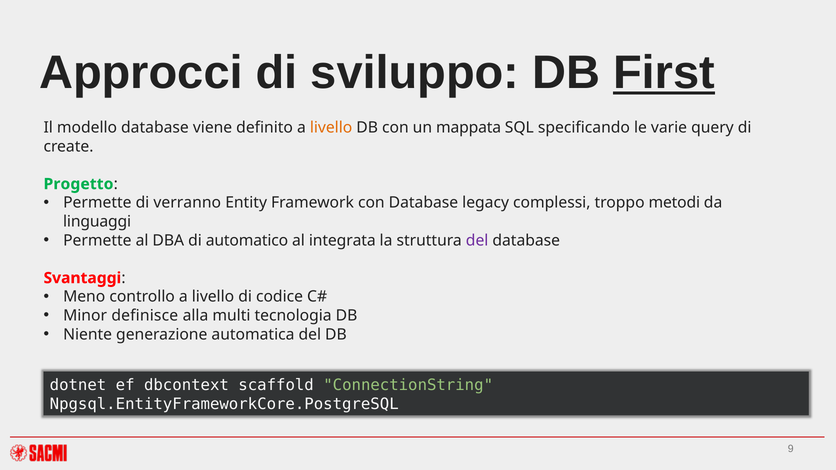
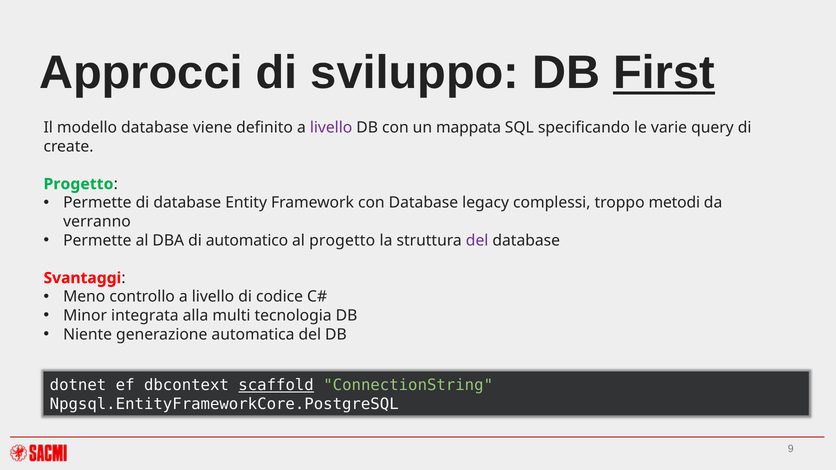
livello colour: orange -> purple (331, 128)
di verranno: verranno -> database (187, 203)
linguaggi: linguaggi -> verranno (97, 222)
al integrata: integrata -> progetto (342, 241)
definisce: definisce -> integrata (145, 316)
scaffold underline: none -> present (276, 385)
